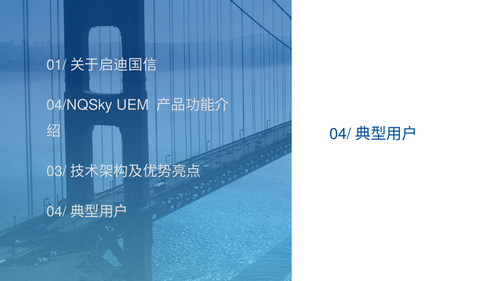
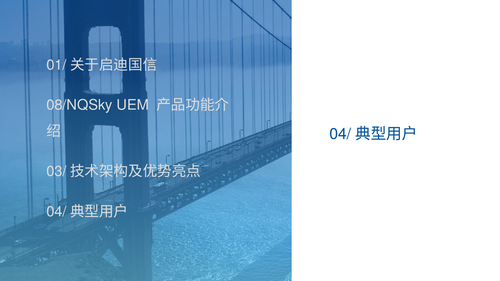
04/NQSky: 04/NQSky -> 08/NQSky (79, 105)
